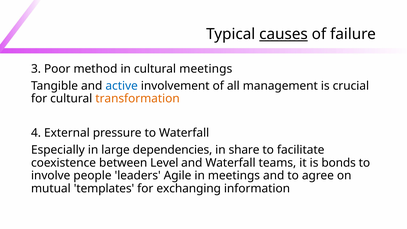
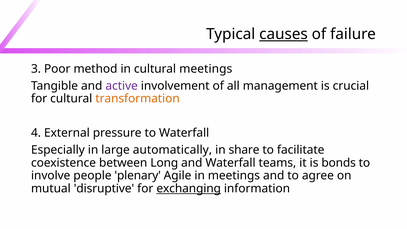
active colour: blue -> purple (122, 86)
dependencies: dependencies -> automatically (172, 150)
Level: Level -> Long (164, 163)
leaders: leaders -> plenary (138, 176)
templates: templates -> disruptive (104, 188)
exchanging underline: none -> present (189, 188)
